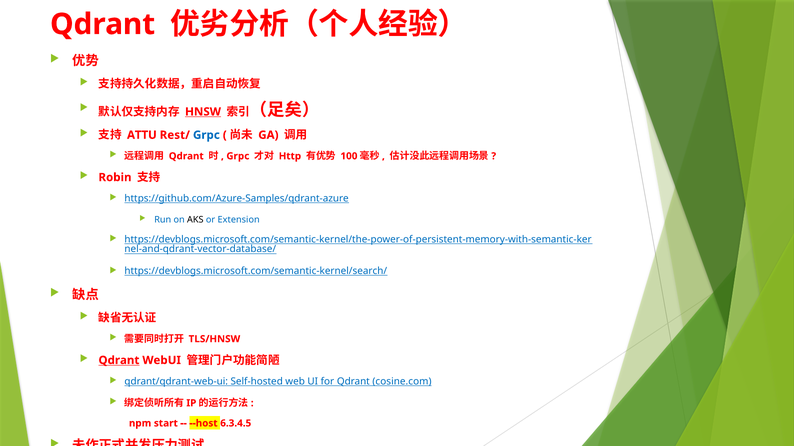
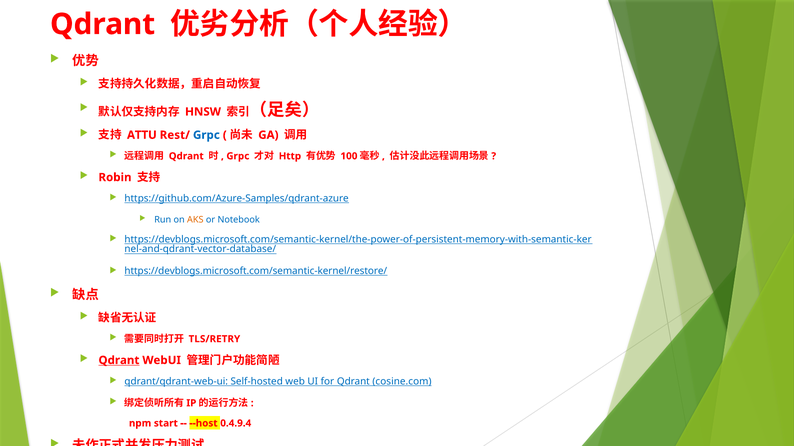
HNSW underline: present -> none (203, 112)
AKS colour: black -> orange (195, 220)
Extension: Extension -> Notebook (239, 220)
https://devblogs.microsoft.com/semantic-kernel/search/: https://devblogs.microsoft.com/semantic-kernel/search/ -> https://devblogs.microsoft.com/semantic-kernel/restore/ (256, 271)
TLS/HNSW: TLS/HNSW -> TLS/RETRY (214, 339)
6.3.4.5: 6.3.4.5 -> 0.4.9.4 (236, 424)
